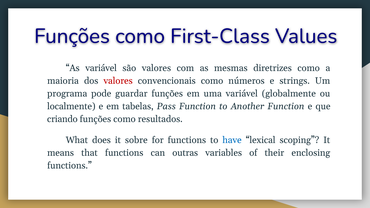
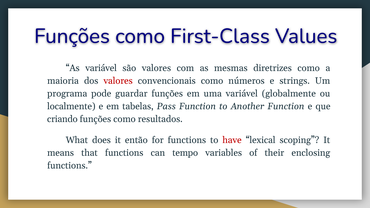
sobre: sobre -> então (136, 140)
have colour: blue -> red (232, 140)
outras: outras -> tempo (185, 153)
